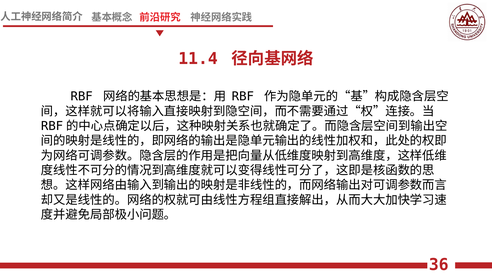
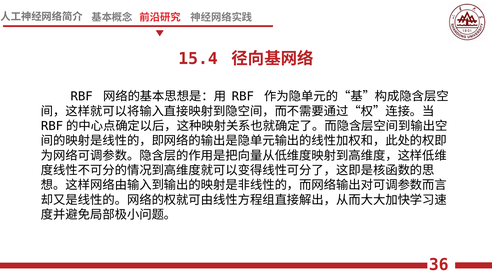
11.4: 11.4 -> 15.4 (198, 59)
